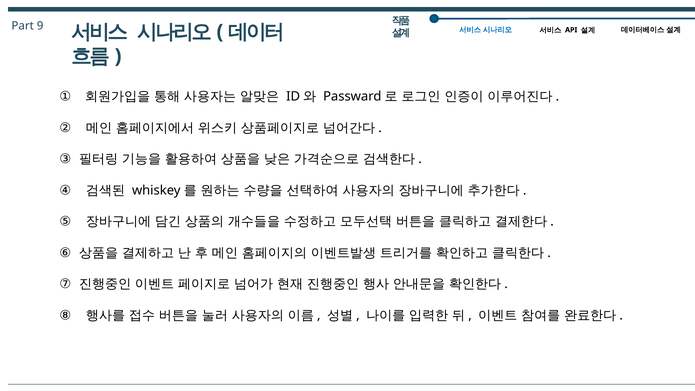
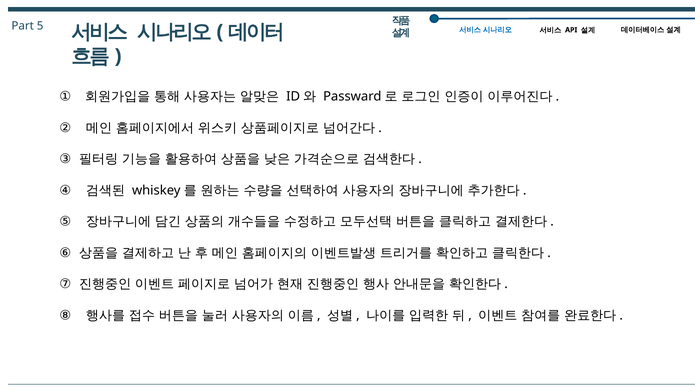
9: 9 -> 5 (40, 26)
